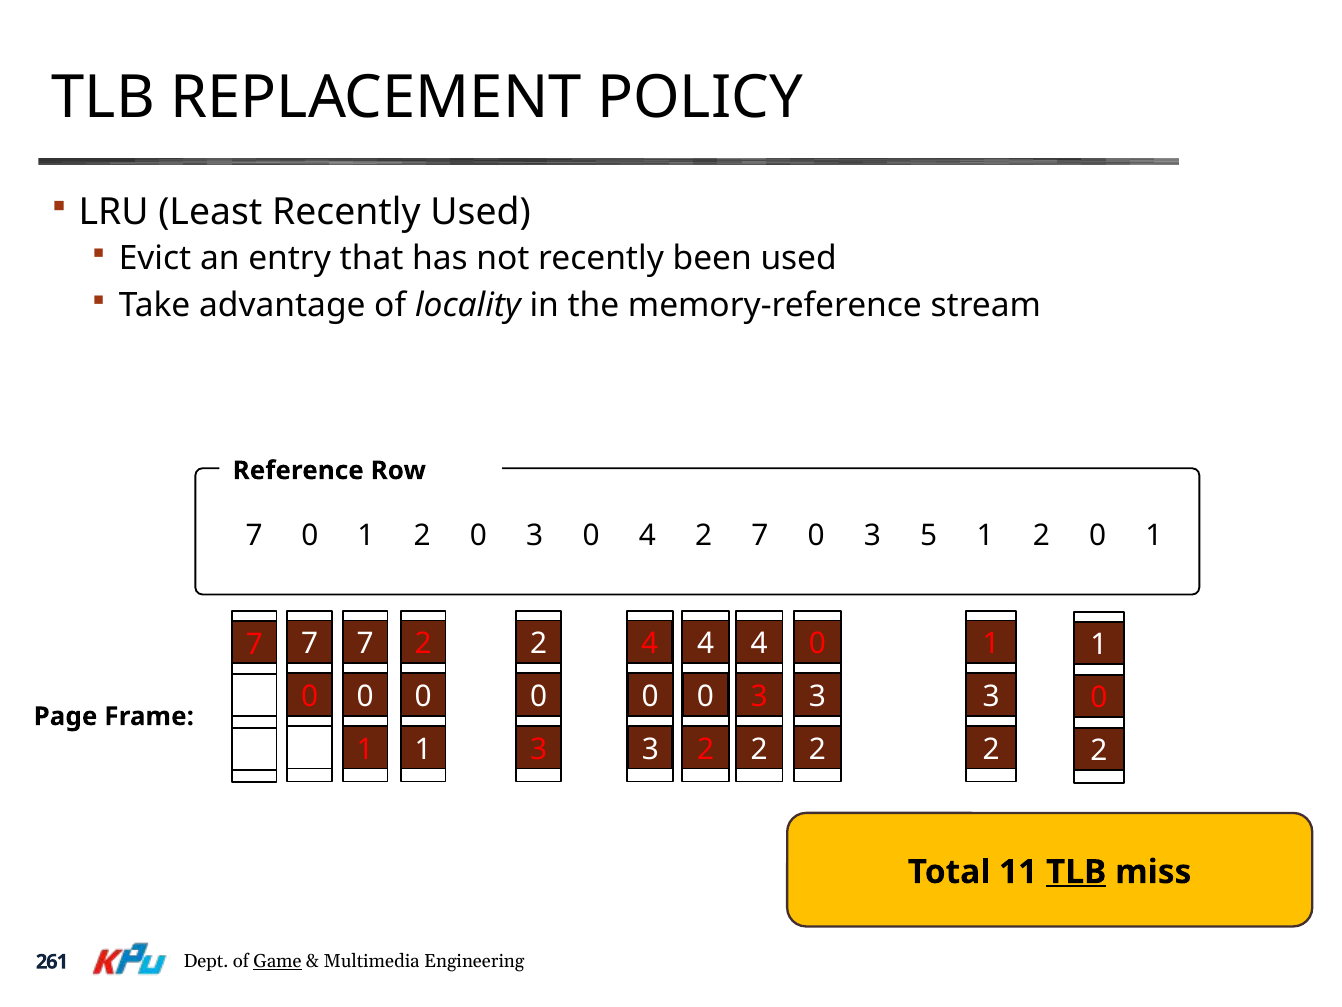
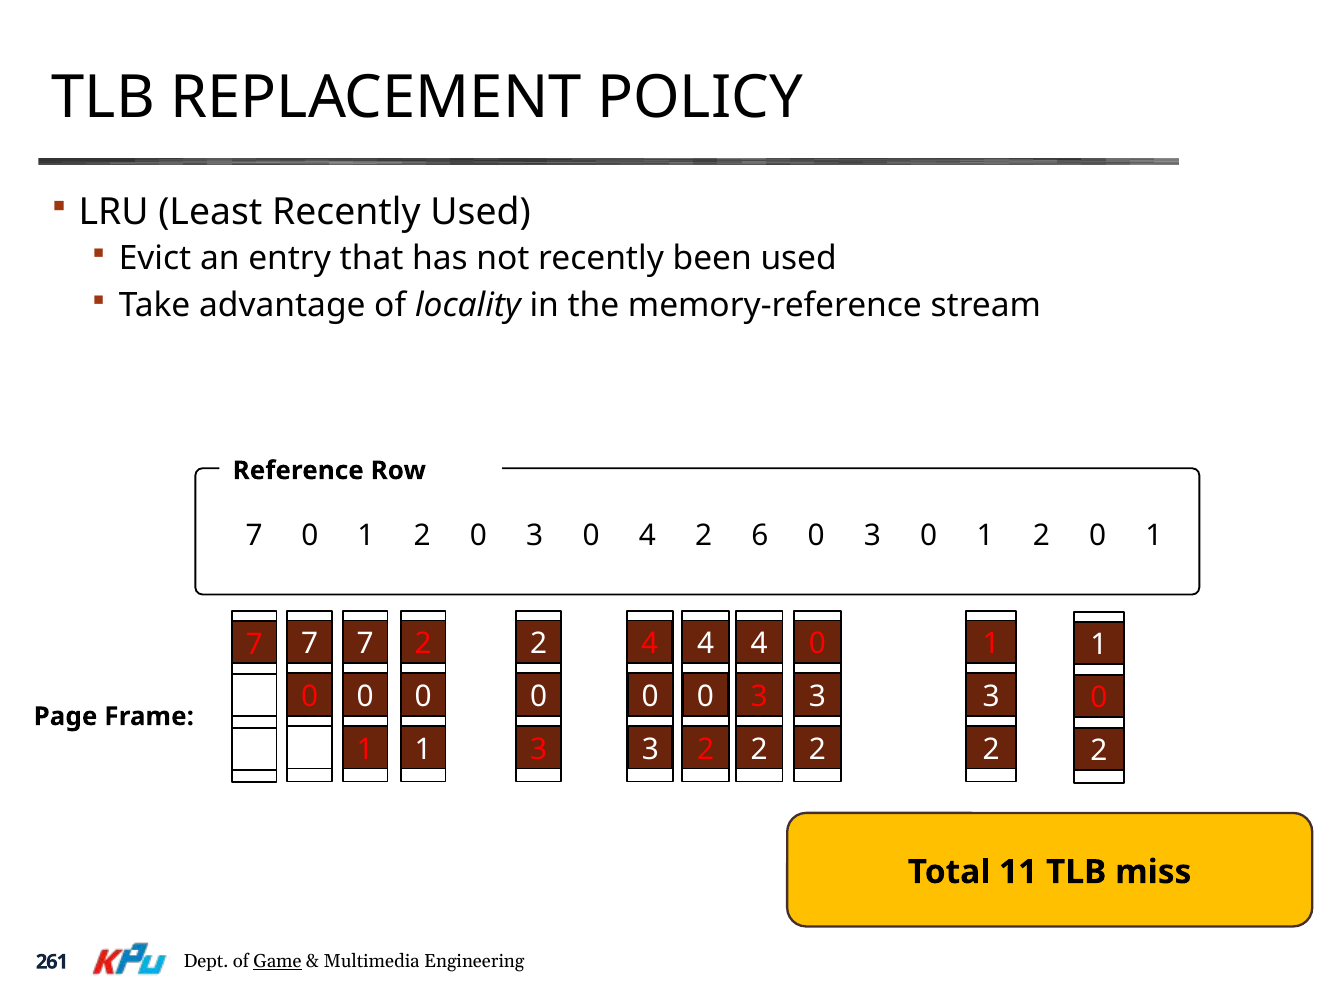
2 7: 7 -> 6 (760, 535)
0 5: 5 -> 0 (929, 535)
TLB underline: present -> none (1076, 872)
